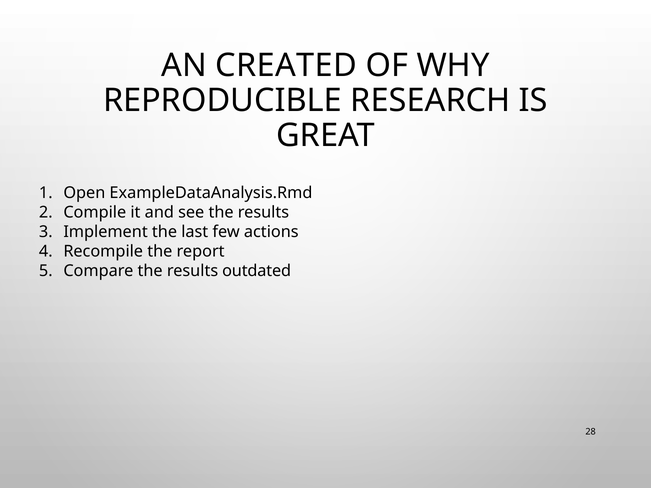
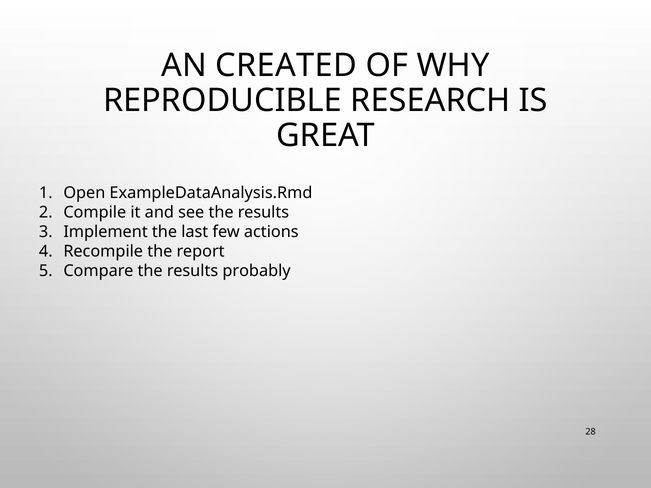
outdated: outdated -> probably (257, 271)
